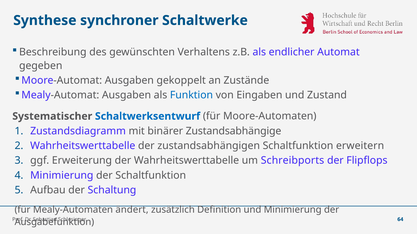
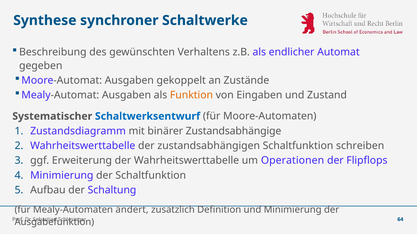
Funktion colour: blue -> orange (191, 95)
erweitern: erweitern -> schreiben (360, 146)
Schreibports: Schreibports -> Operationen (293, 161)
